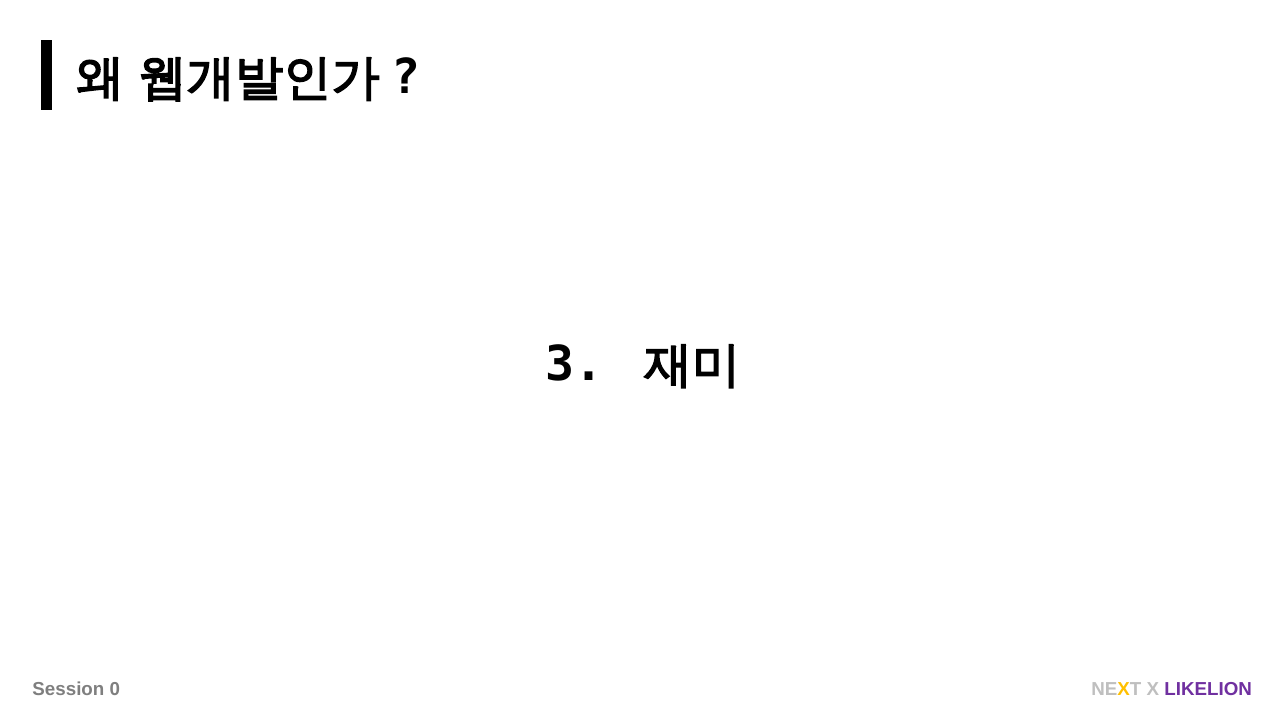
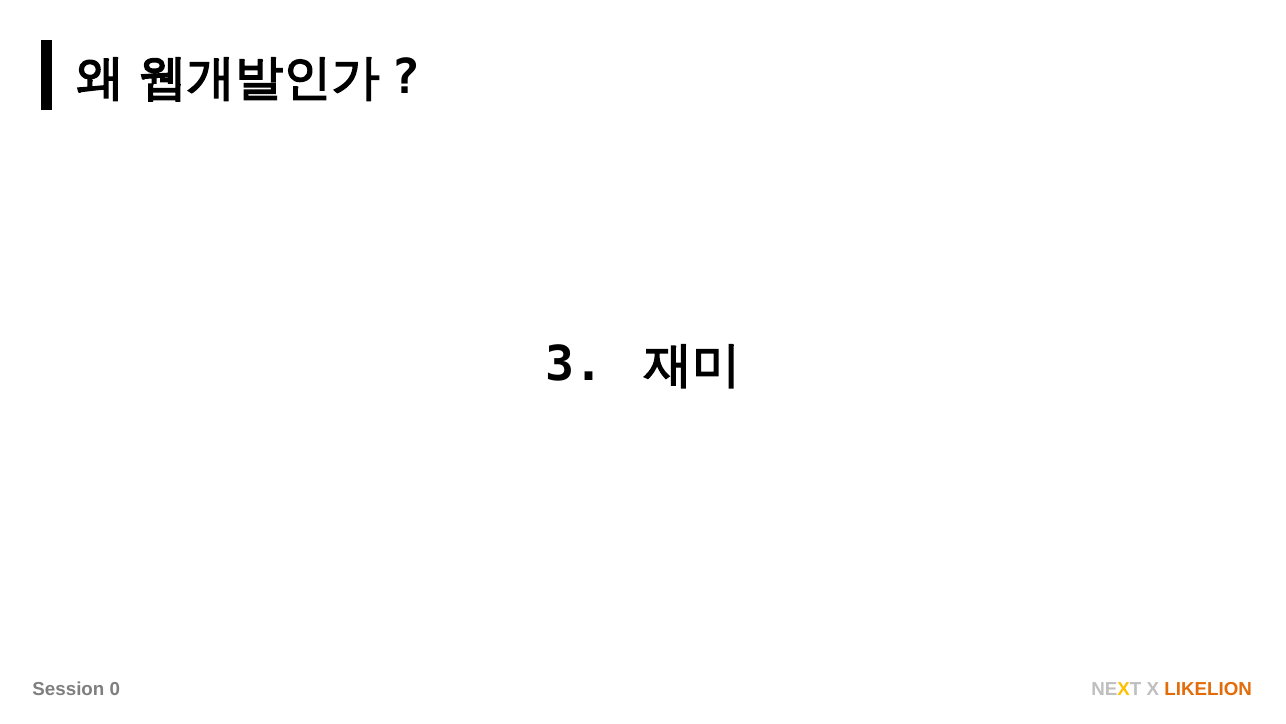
LIKELION colour: purple -> orange (1208, 689)
